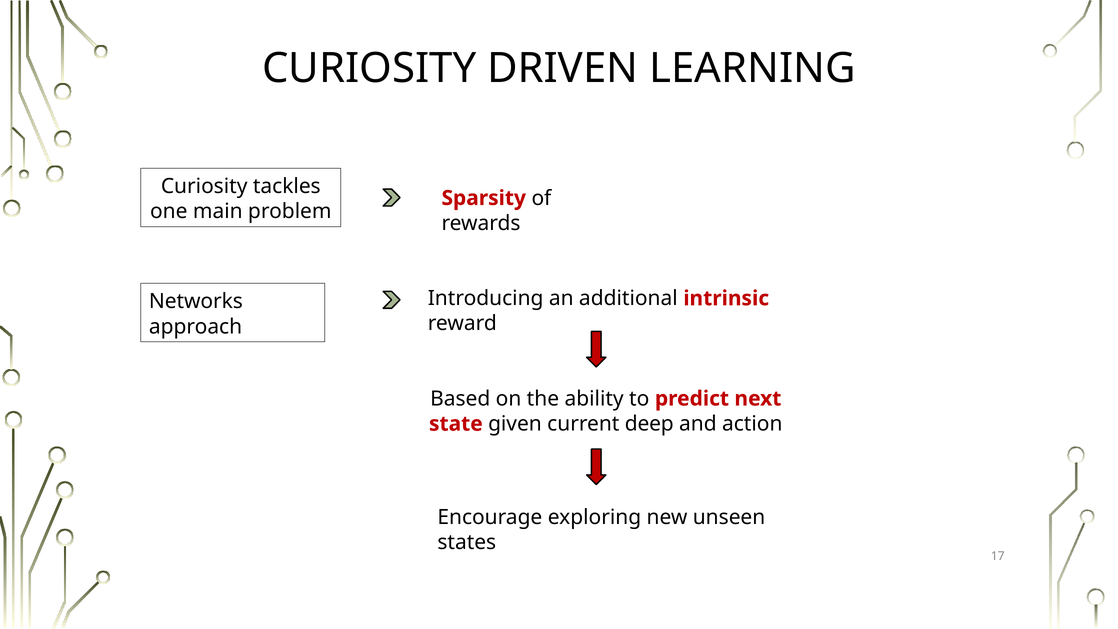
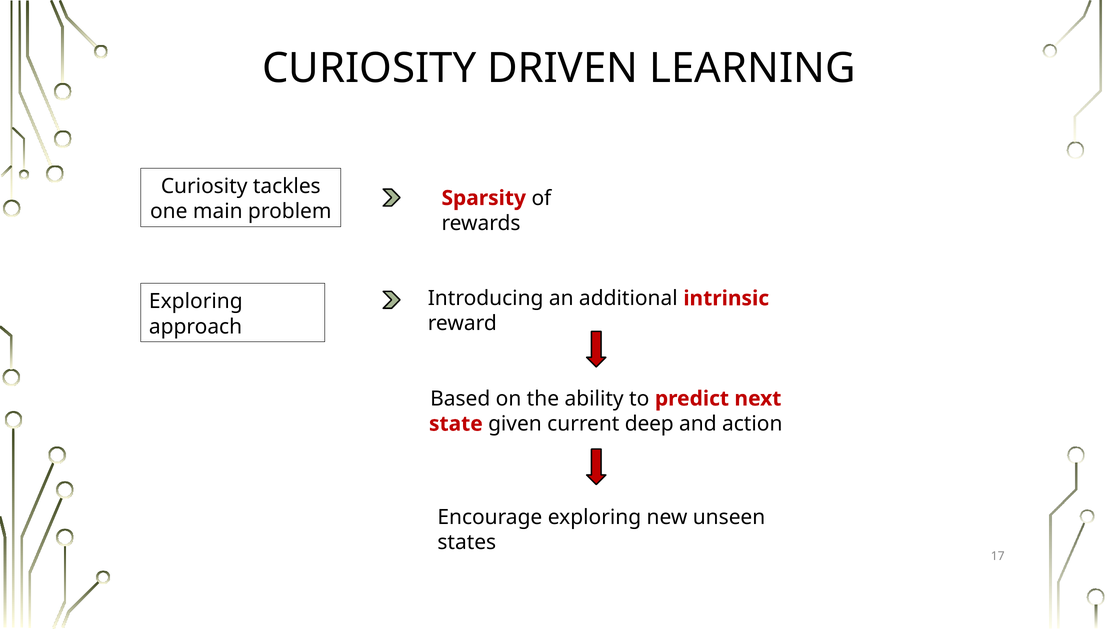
Networks: Networks -> Exploring (196, 301)
